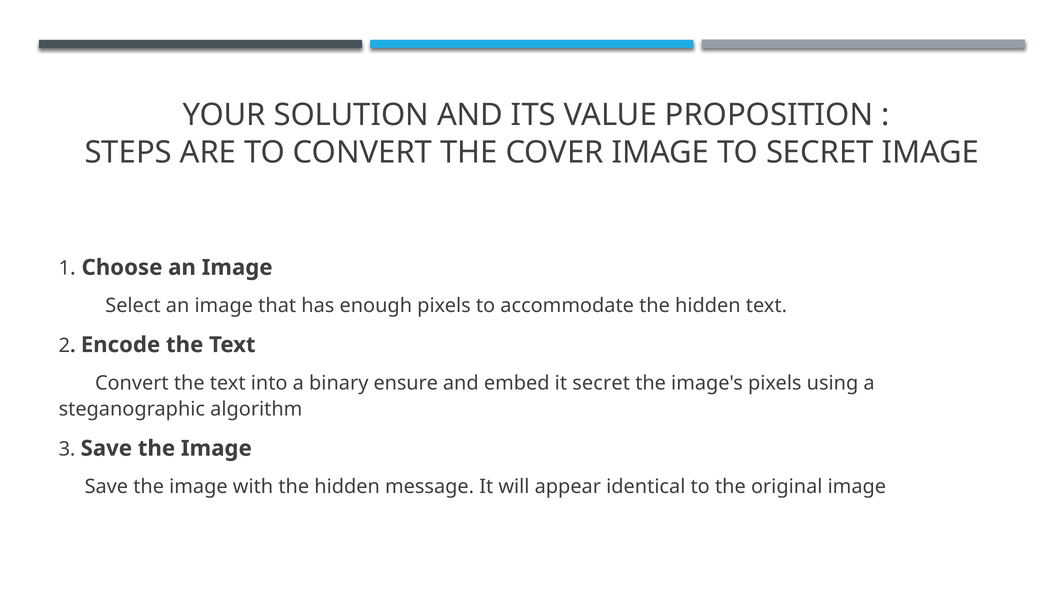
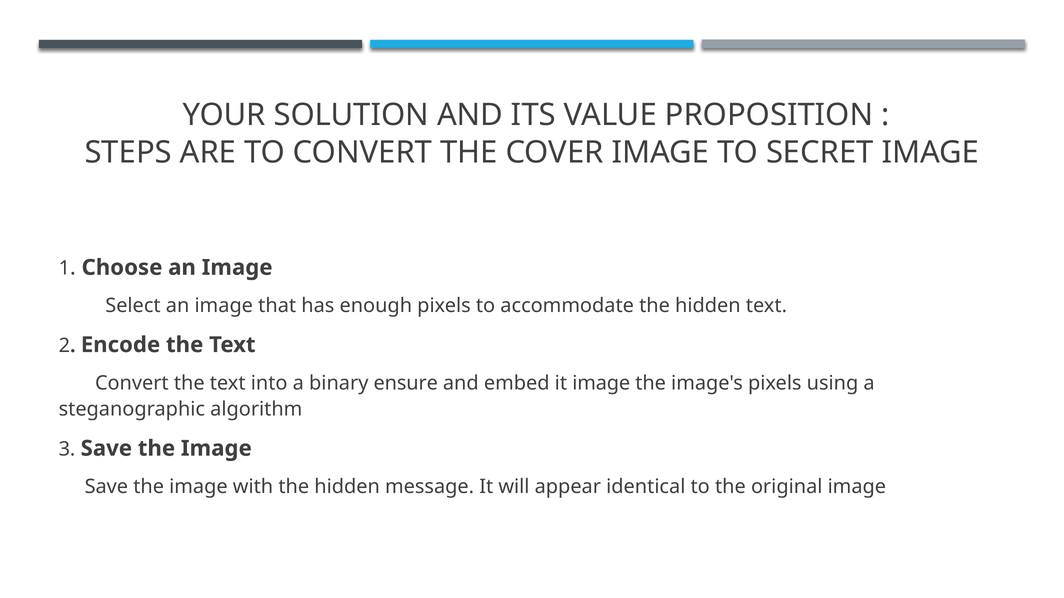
it secret: secret -> image (601, 383)
